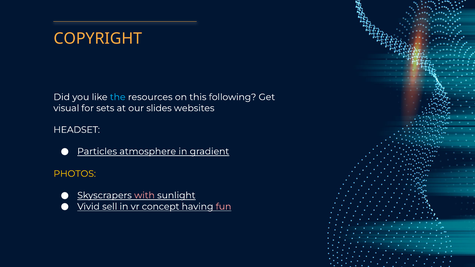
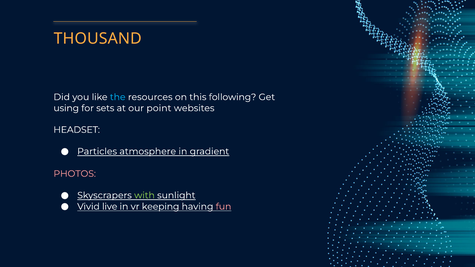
COPYRIGHT: COPYRIGHT -> THOUSAND (98, 38)
visual: visual -> using (66, 108)
slides: slides -> point (159, 108)
PHOTOS colour: yellow -> pink (75, 174)
with colour: pink -> light green (144, 195)
sell: sell -> live (110, 207)
concept: concept -> keeping (161, 207)
